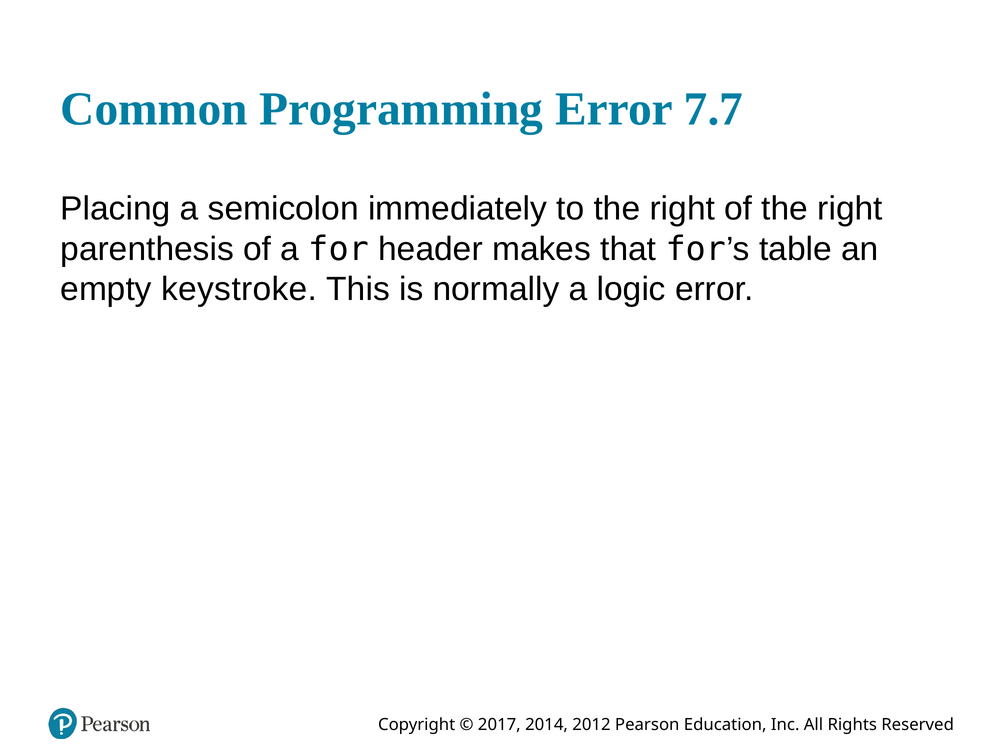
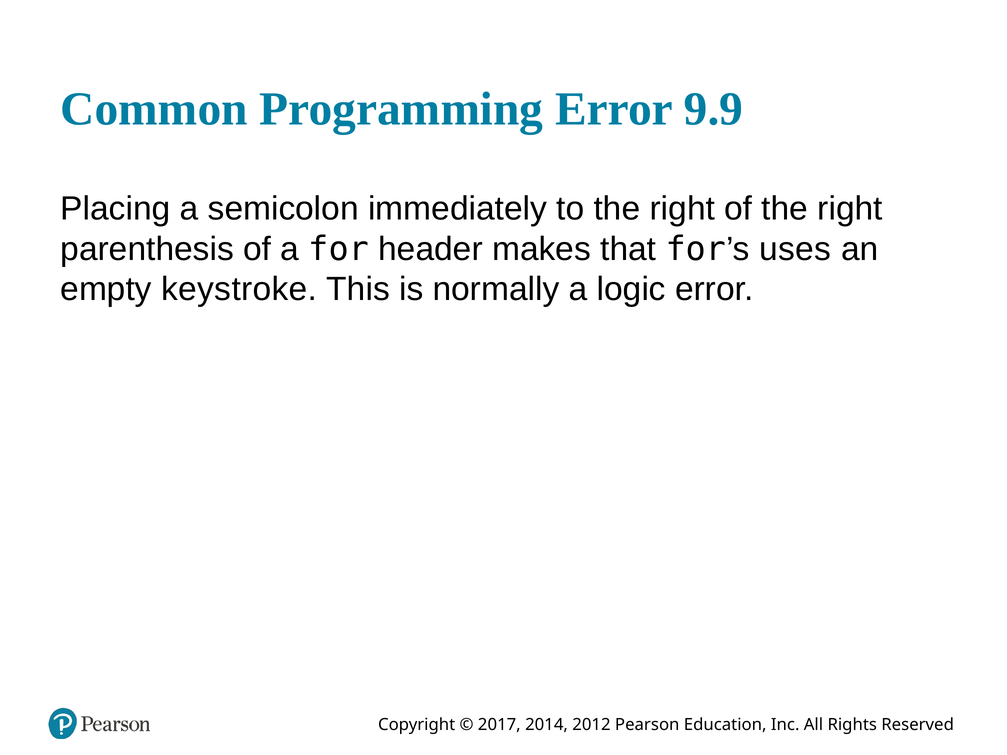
7.7: 7.7 -> 9.9 (713, 109)
table: table -> uses (795, 249)
